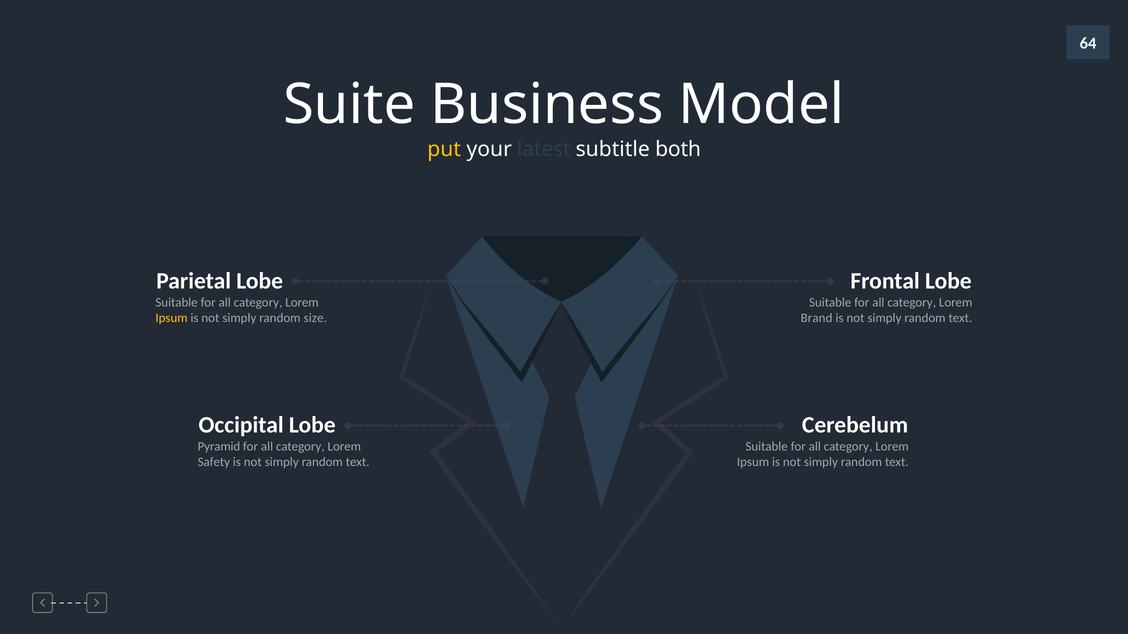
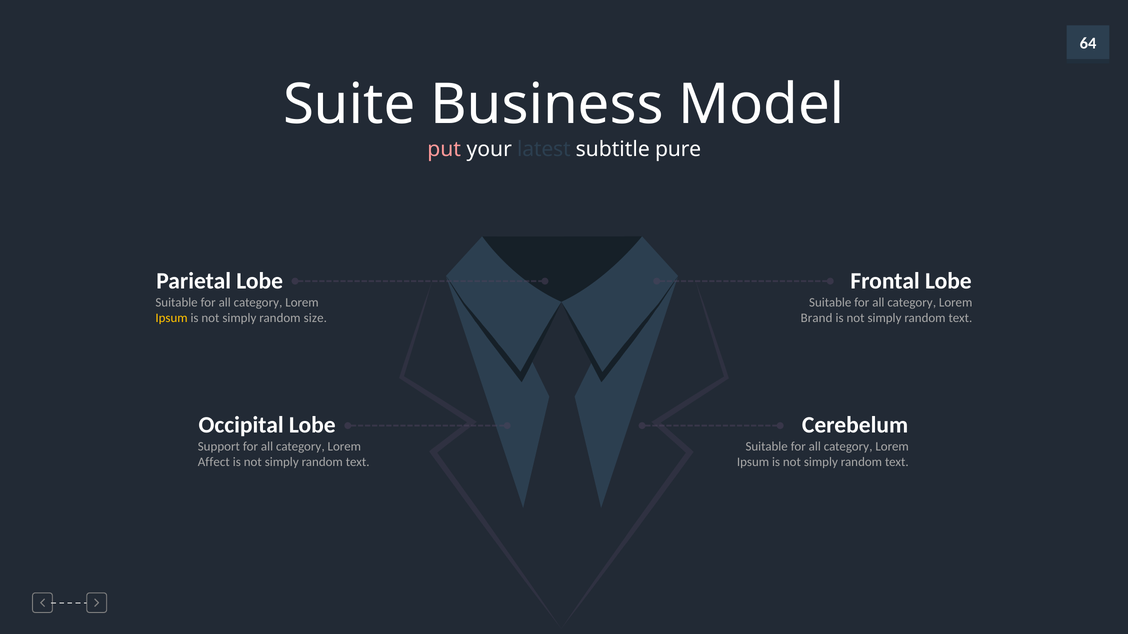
put colour: yellow -> pink (444, 149)
both: both -> pure (678, 149)
Pyramid: Pyramid -> Support (219, 447)
Safety: Safety -> Affect (214, 462)
